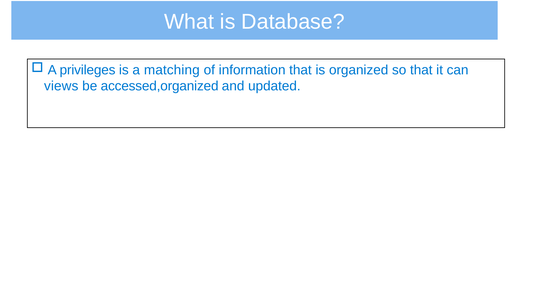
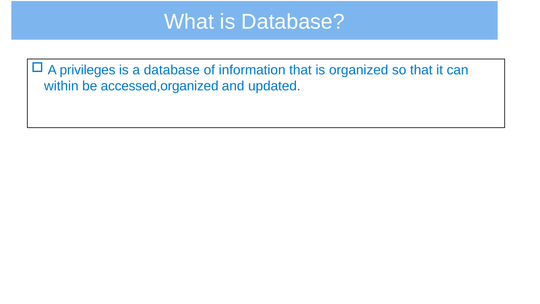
a matching: matching -> database (172, 70)
views: views -> within (61, 86)
